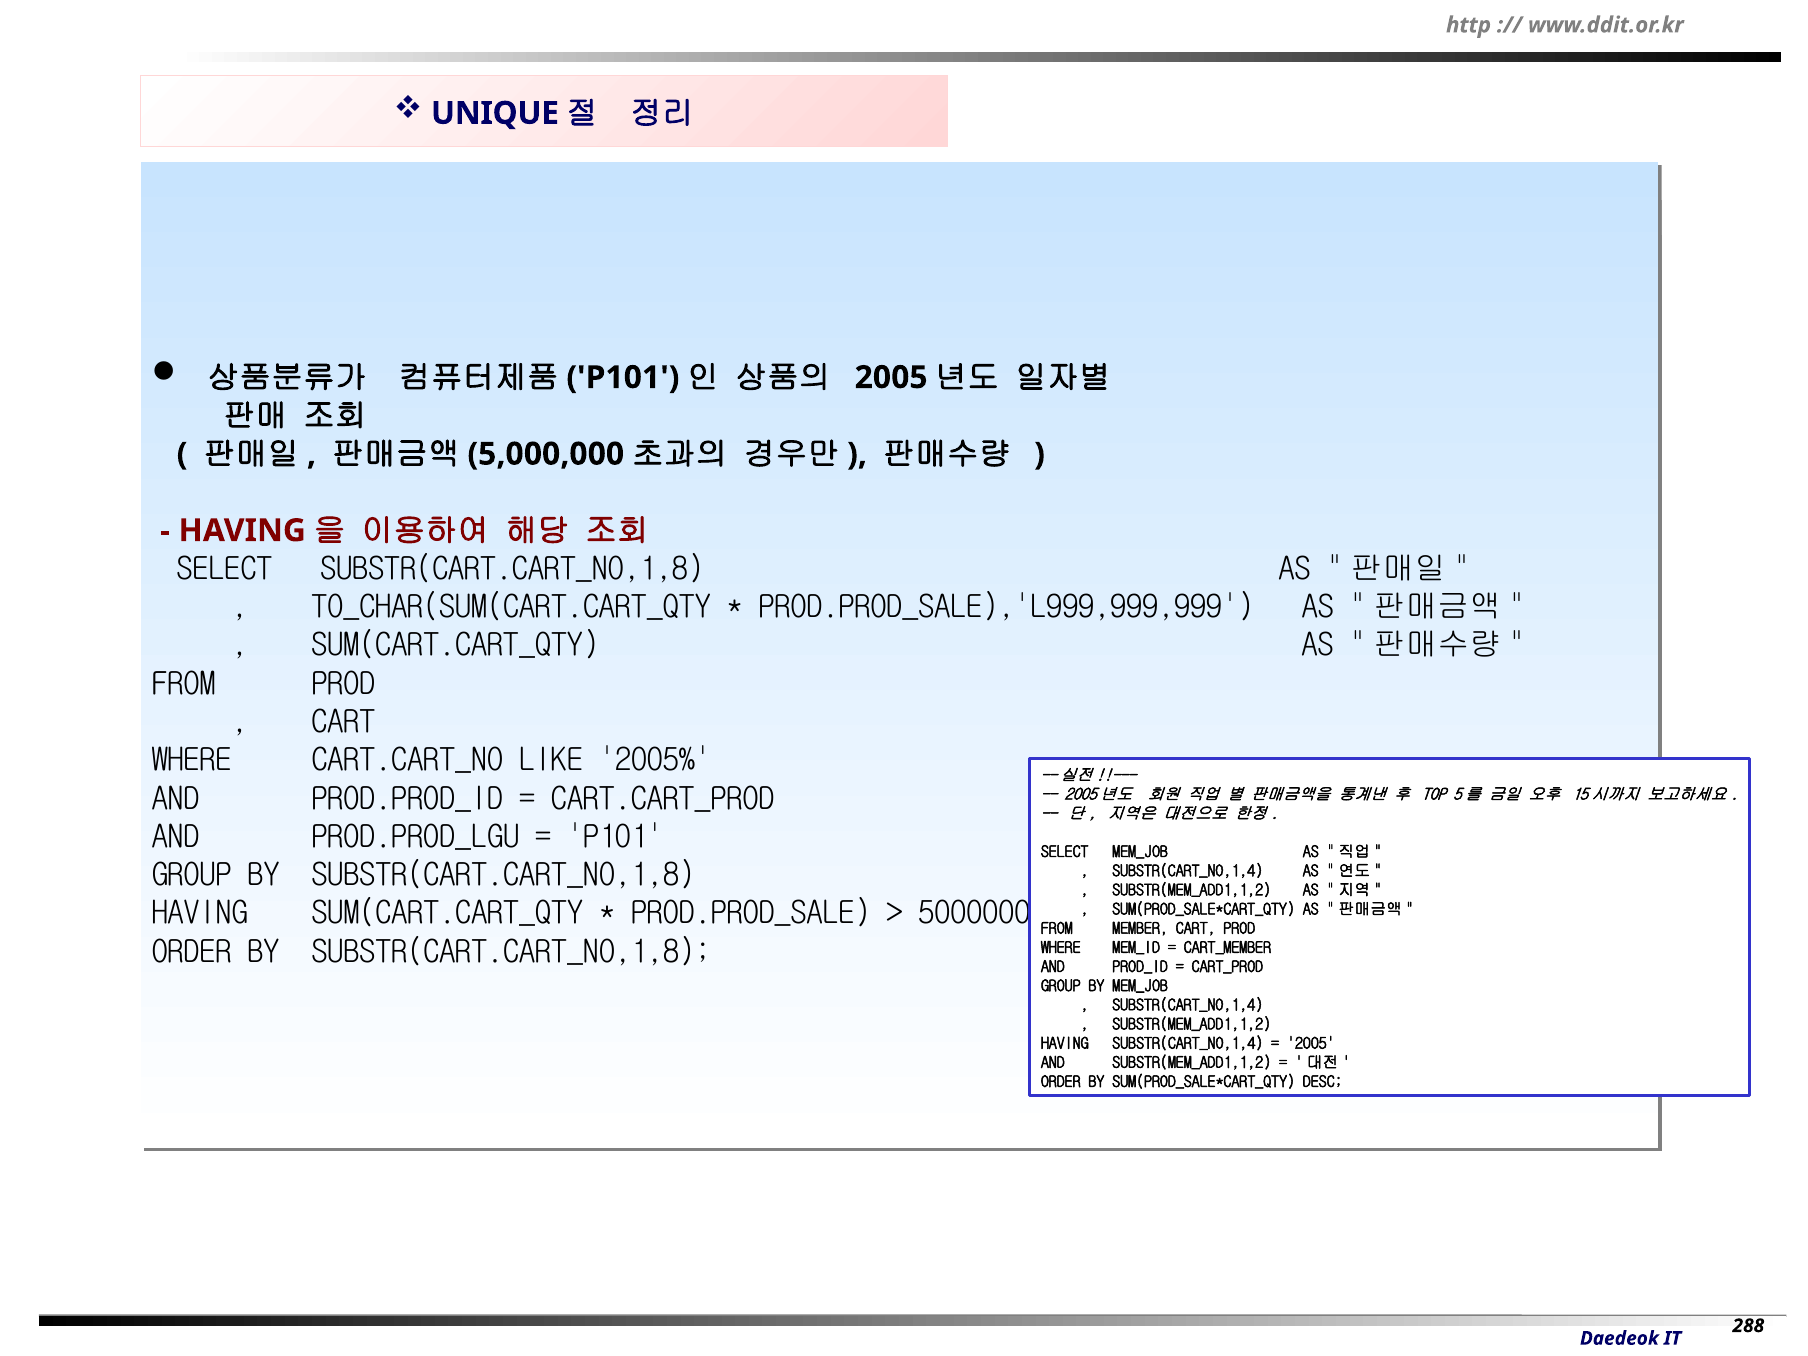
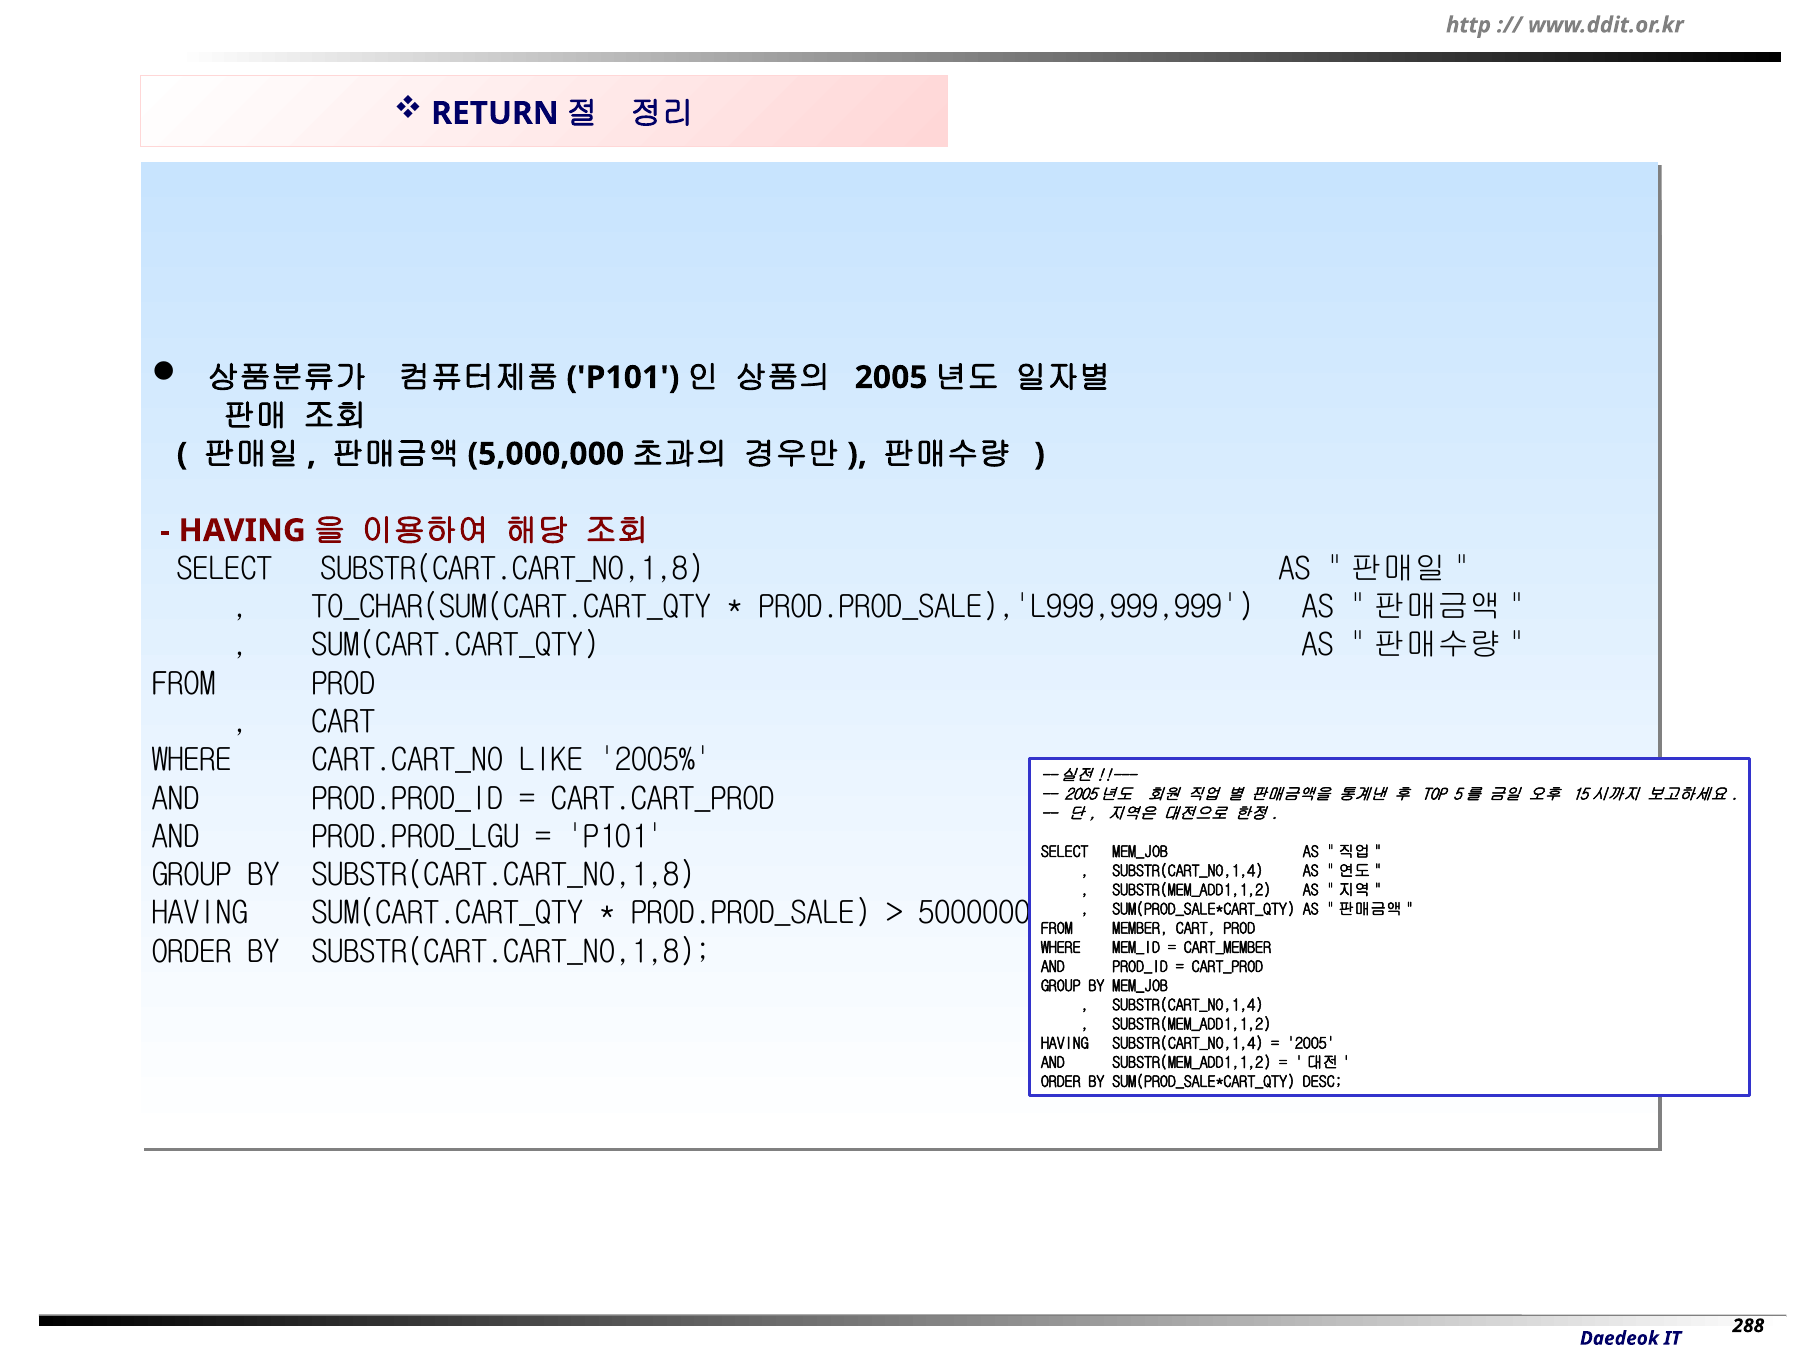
UNIQUE: UNIQUE -> RETURN (495, 113)
